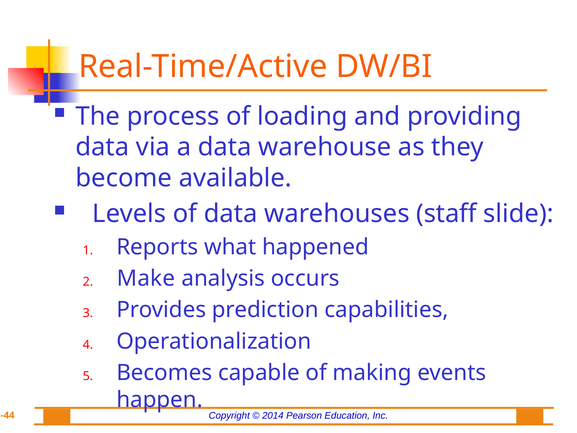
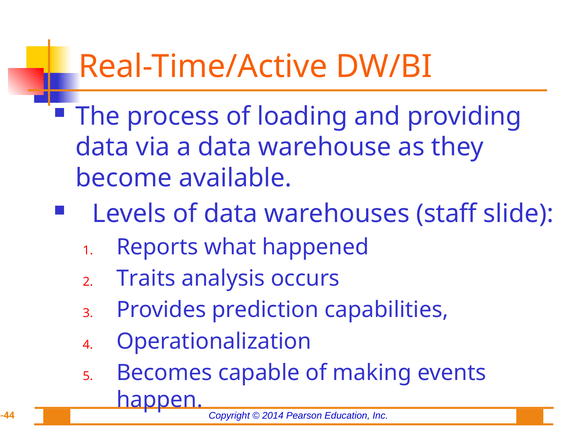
Make: Make -> Traits (146, 278)
